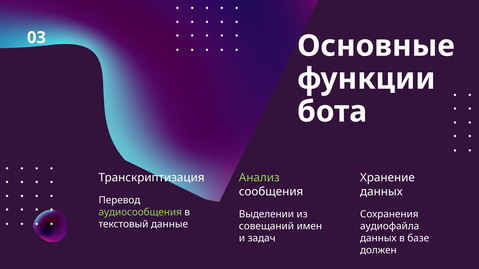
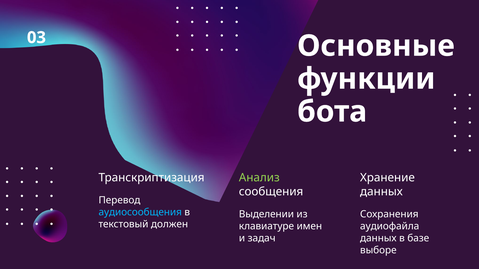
аудиосообщения colour: light green -> light blue (140, 213)
данные: данные -> должен (170, 225)
совещаний: совещаний -> клавиатуре (266, 227)
должен: должен -> выборе (378, 250)
